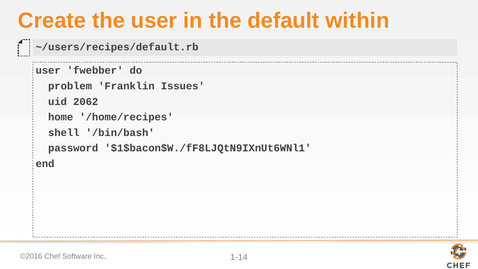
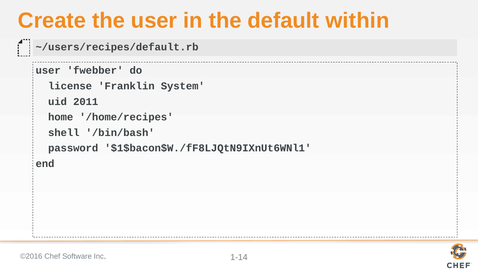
problem: problem -> license (70, 86)
Issues: Issues -> System (183, 86)
2062: 2062 -> 2011 (86, 102)
